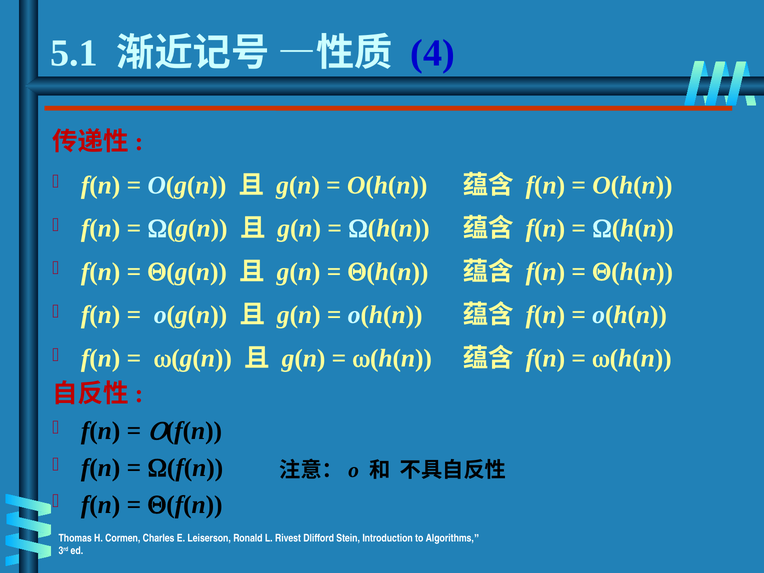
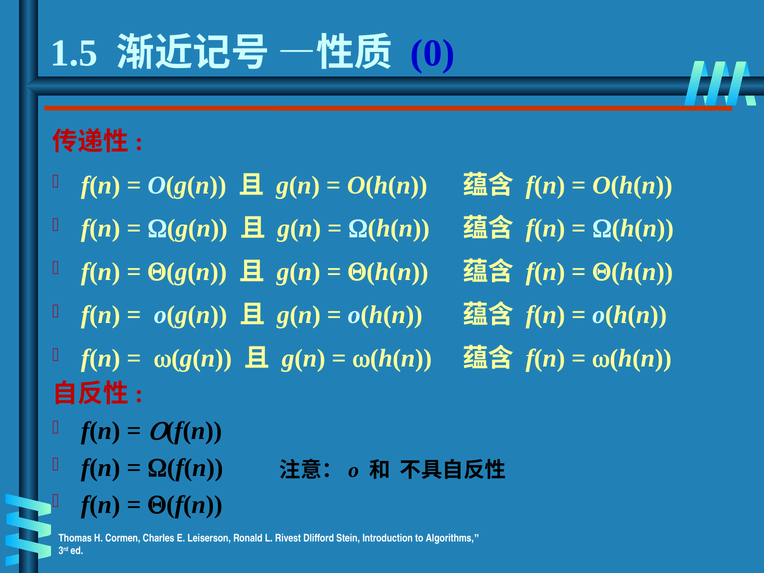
5.1: 5.1 -> 1.5 (74, 53)
4: 4 -> 0 (433, 53)
